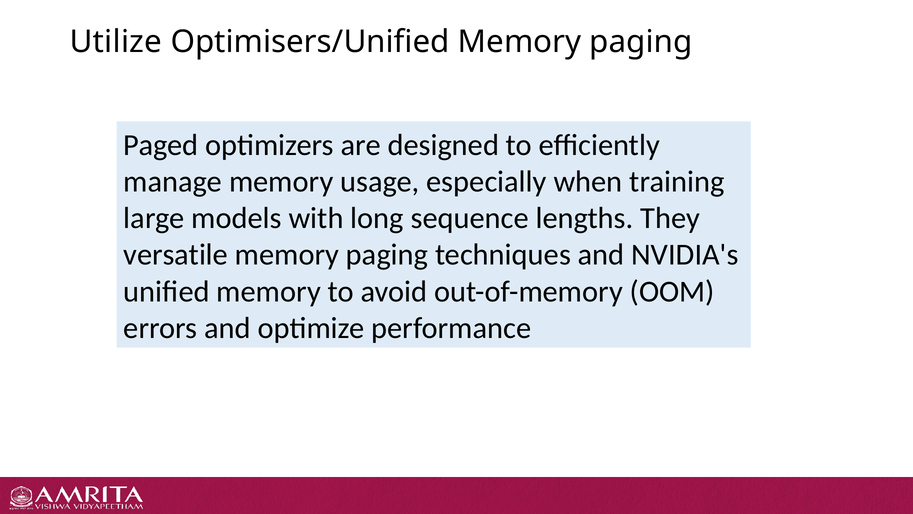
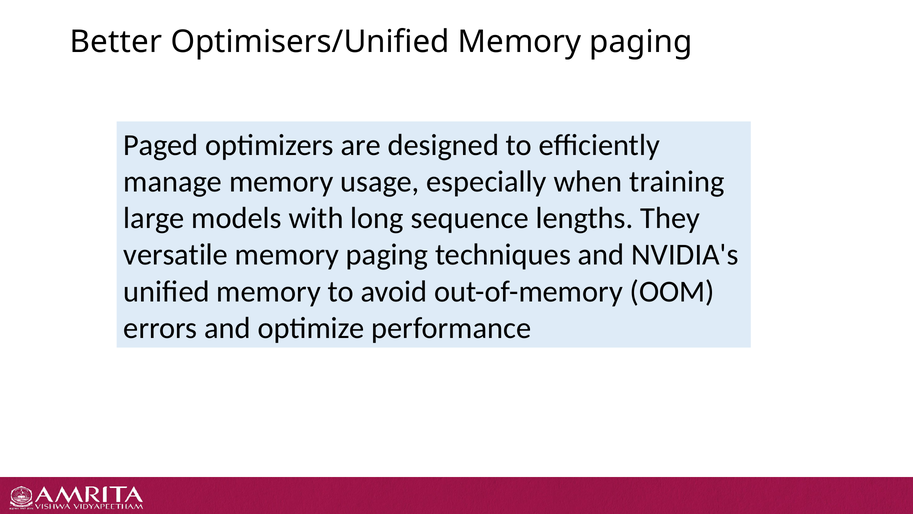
Utilize: Utilize -> Better (116, 42)
